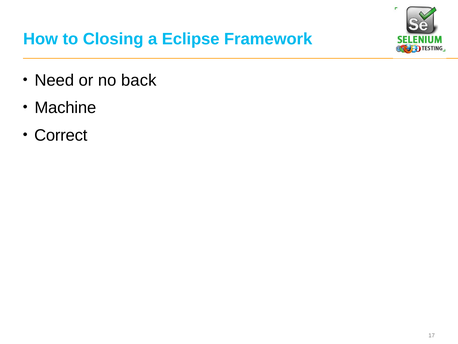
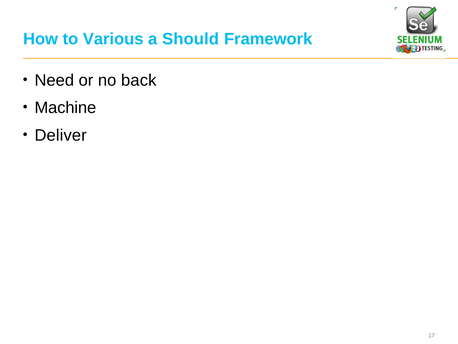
Closing: Closing -> Various (113, 39)
Eclipse: Eclipse -> Should (191, 39)
Correct: Correct -> Deliver (61, 135)
